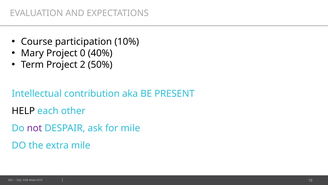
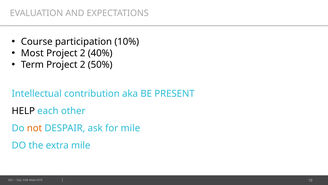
Mary: Mary -> Most (32, 53)
0: 0 -> 2 (83, 53)
not colour: purple -> orange (34, 128)
